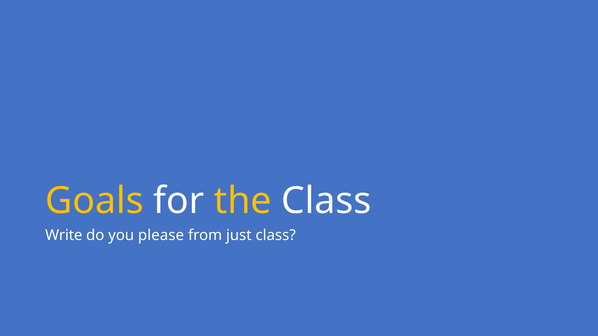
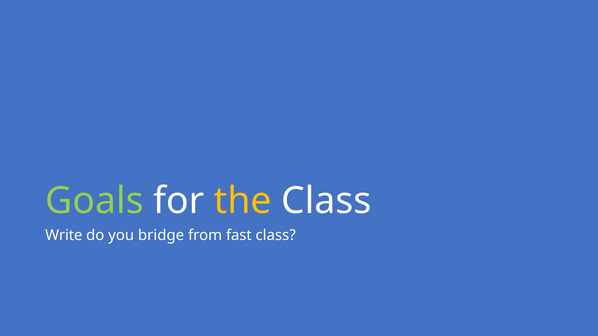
Goals colour: yellow -> light green (94, 201)
please: please -> bridge (161, 235)
just: just -> fast (239, 235)
